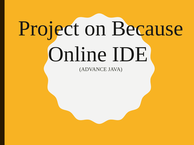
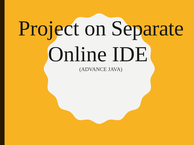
Because: Because -> Separate (147, 29)
